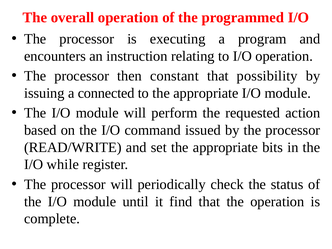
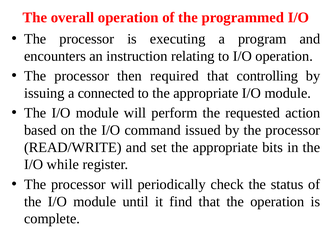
constant: constant -> required (174, 76)
possibility: possibility -> controlling (267, 76)
